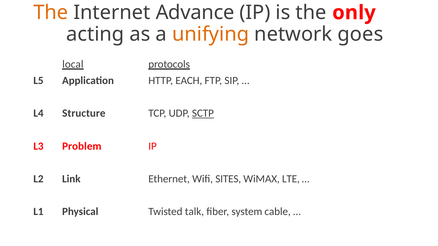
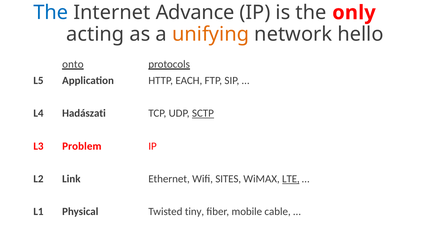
The colour: orange -> blue (51, 13)
goes: goes -> hello (361, 34)
local: local -> onto (73, 64)
Structure: Structure -> Hadászati (84, 114)
LTE underline: none -> present (291, 179)
talk: talk -> tiny (195, 212)
system: system -> mobile (247, 212)
